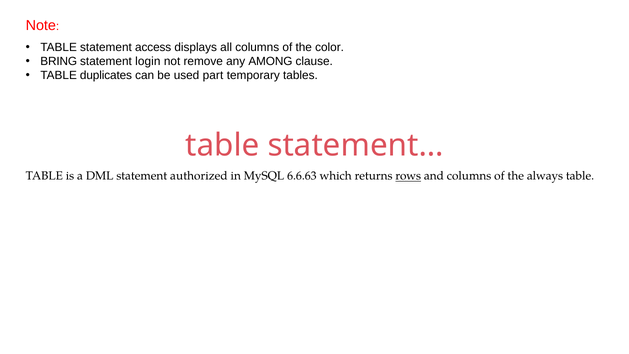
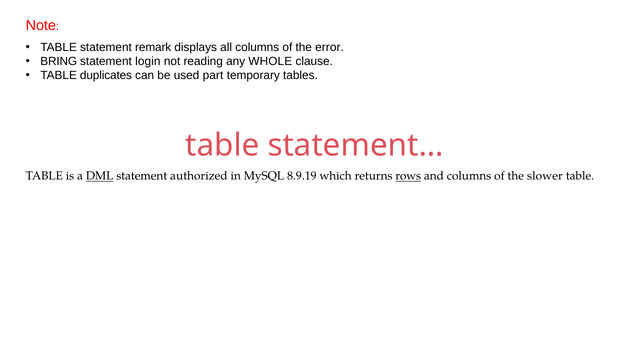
access: access -> remark (153, 47)
color: color -> error (330, 47)
remove: remove -> reading (203, 61)
AMONG: AMONG -> WHOLE (270, 61)
DML underline: none -> present (100, 176)
6.6.63: 6.6.63 -> 8.9.19 (302, 176)
always: always -> slower (545, 176)
